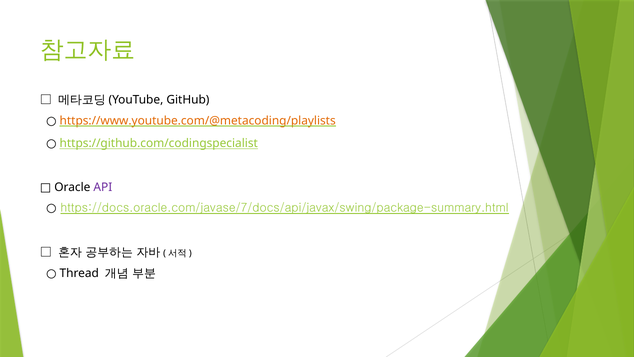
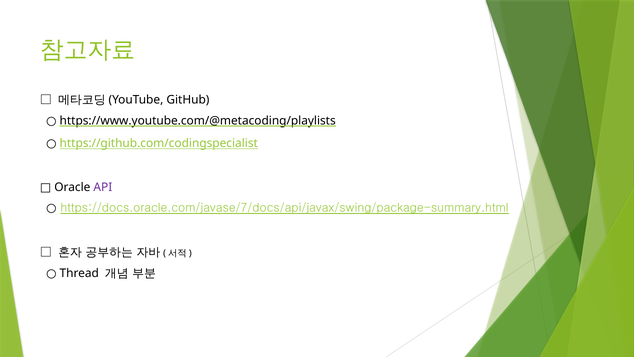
https://www.youtube.com/@metacoding/playlists colour: orange -> black (198, 120)
